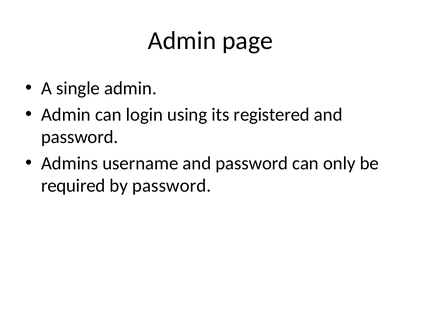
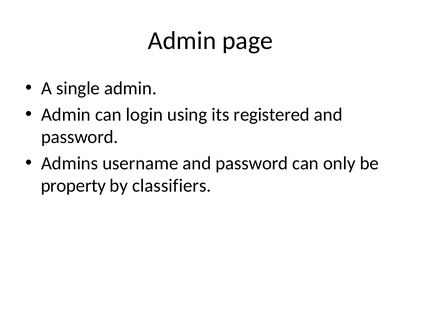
required: required -> property (73, 186)
by password: password -> classifiers (172, 186)
